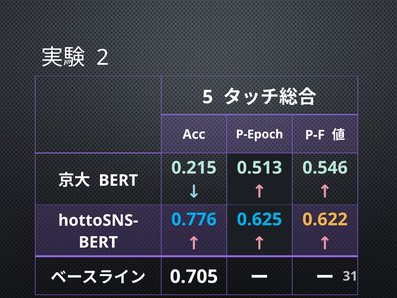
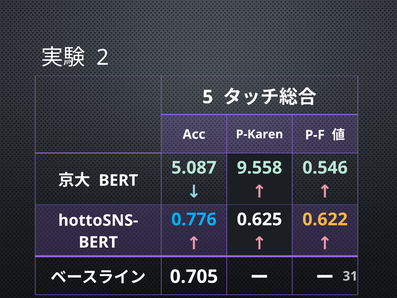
P-Epoch: P-Epoch -> P-Karen (259, 134)
0.215: 0.215 -> 5.087 (194, 168)
0.513: 0.513 -> 9.558 (259, 168)
0.625 colour: light blue -> white (259, 219)
